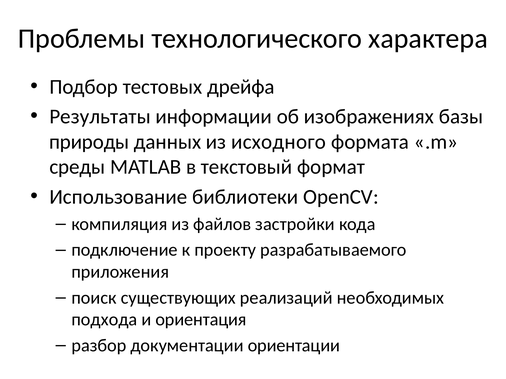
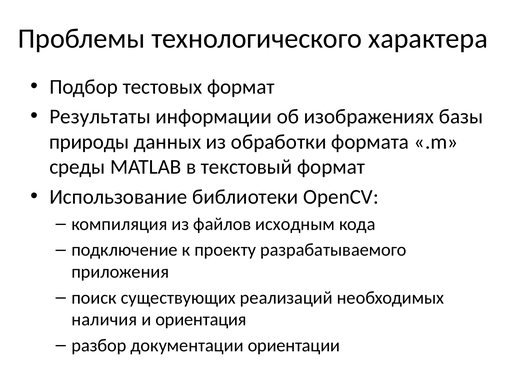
тестовых дрейфа: дрейфа -> формат (241, 87)
исходного: исходного -> обработки (279, 142)
застройки: застройки -> исходным (295, 224)
подхода: подхода -> наличия (104, 320)
